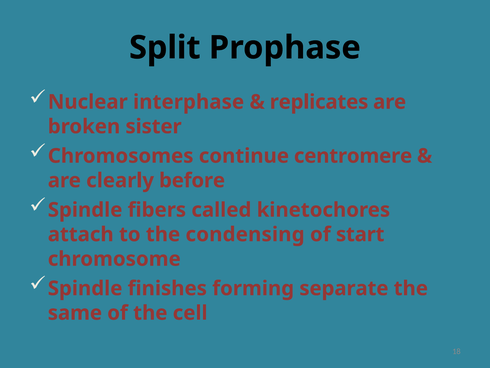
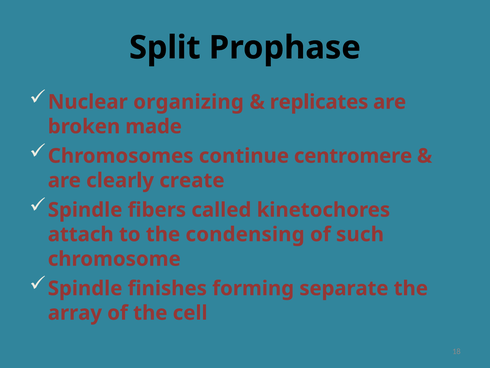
interphase: interphase -> organizing (189, 102)
sister: sister -> made (154, 126)
before: before -> create (192, 180)
start: start -> such (360, 234)
same: same -> array (75, 313)
